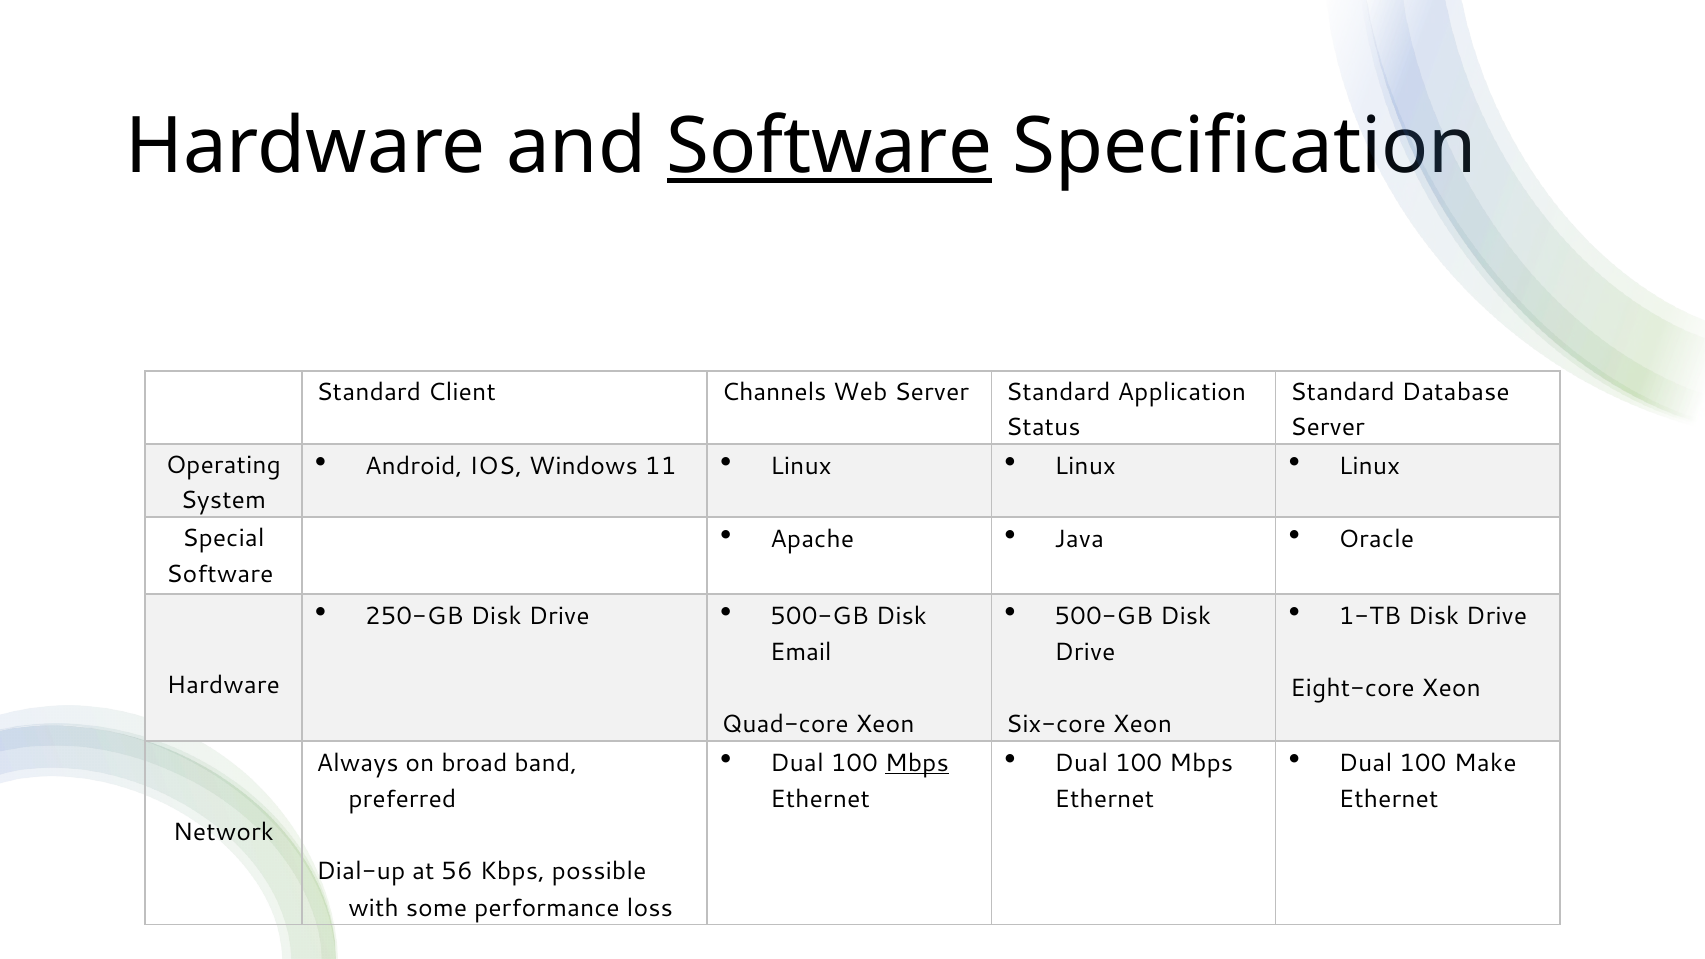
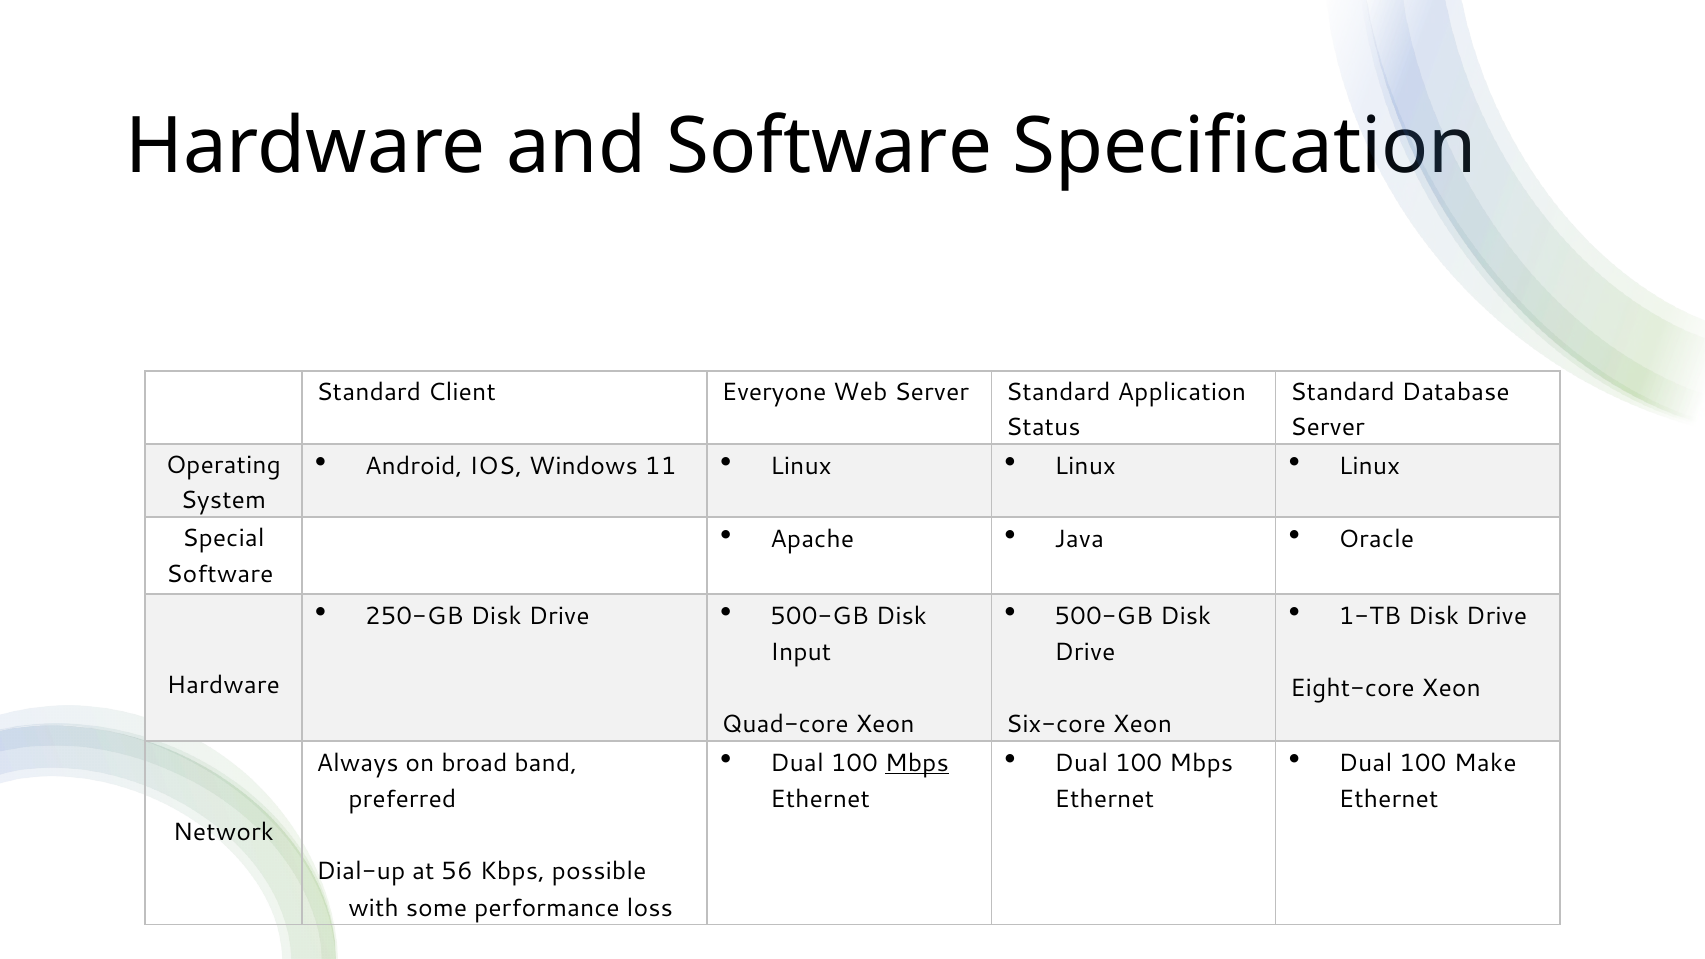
Software underline: present -> none (829, 147)
Channels: Channels -> Everyone (774, 392)
Email: Email -> Input (801, 652)
